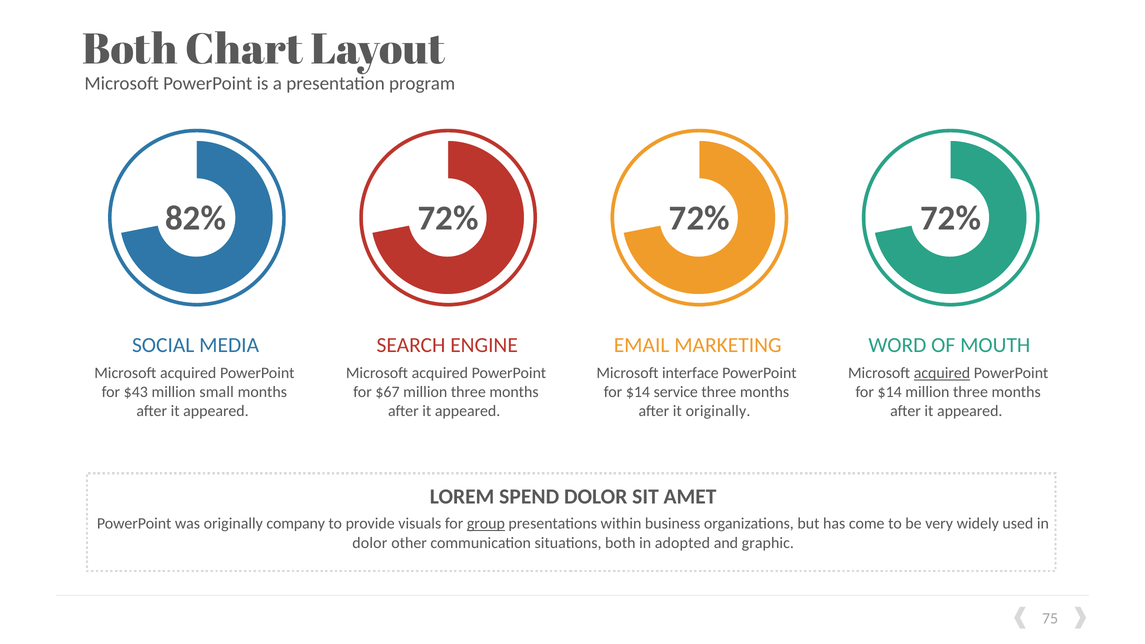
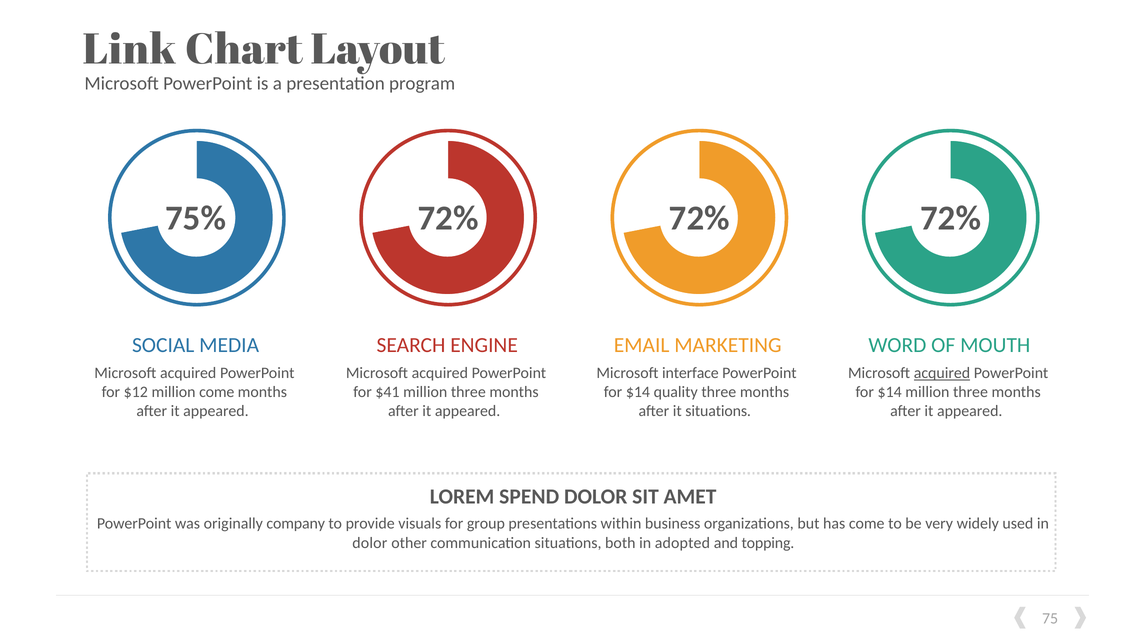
Both: Both -> Link (130, 50)
82%: 82% -> 75% (196, 218)
$43: $43 -> $12 (136, 392)
million small: small -> come (217, 392)
$67: $67 -> $41 (387, 392)
service: service -> quality (676, 392)
it originally: originally -> situations (718, 411)
group underline: present -> none (486, 524)
graphic: graphic -> topping (768, 543)
